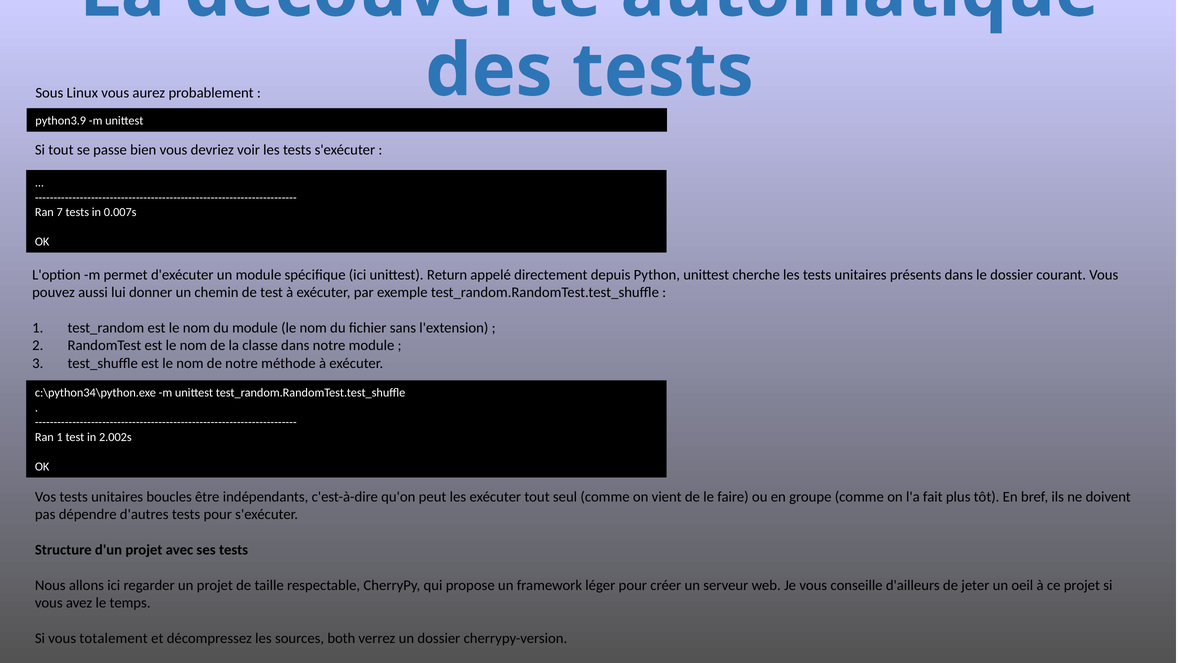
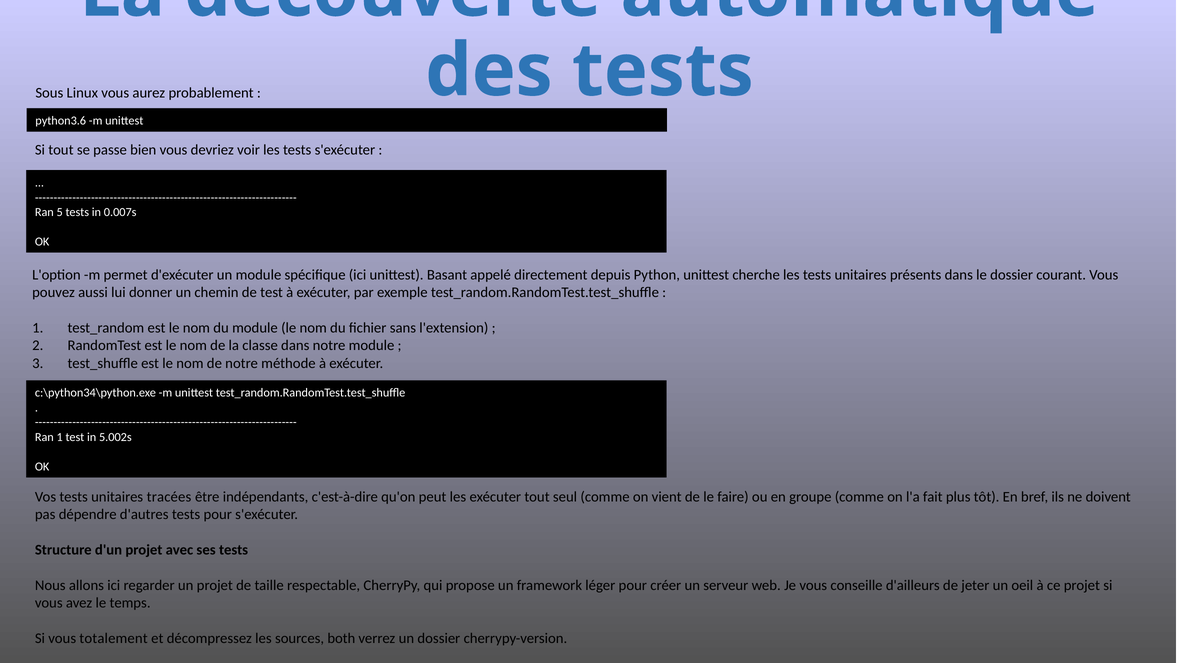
python3.9: python3.9 -> python3.6 (61, 121)
7: 7 -> 5 (60, 212)
Return: Return -> Basant (447, 275)
2.002s: 2.002s -> 5.002s (115, 437)
boucles: boucles -> tracées (169, 497)
